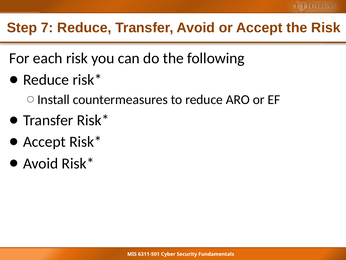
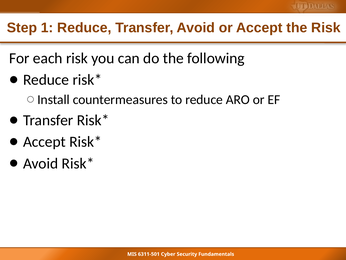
7: 7 -> 1 (47, 28)
